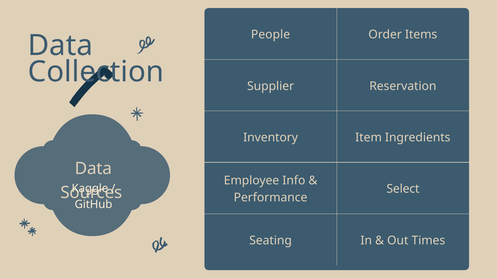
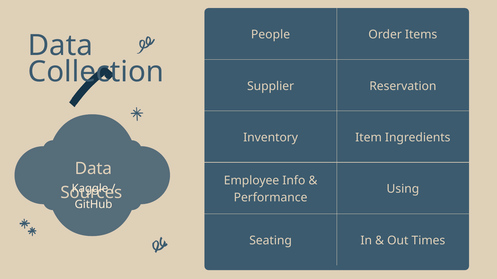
Select: Select -> Using (403, 189)
